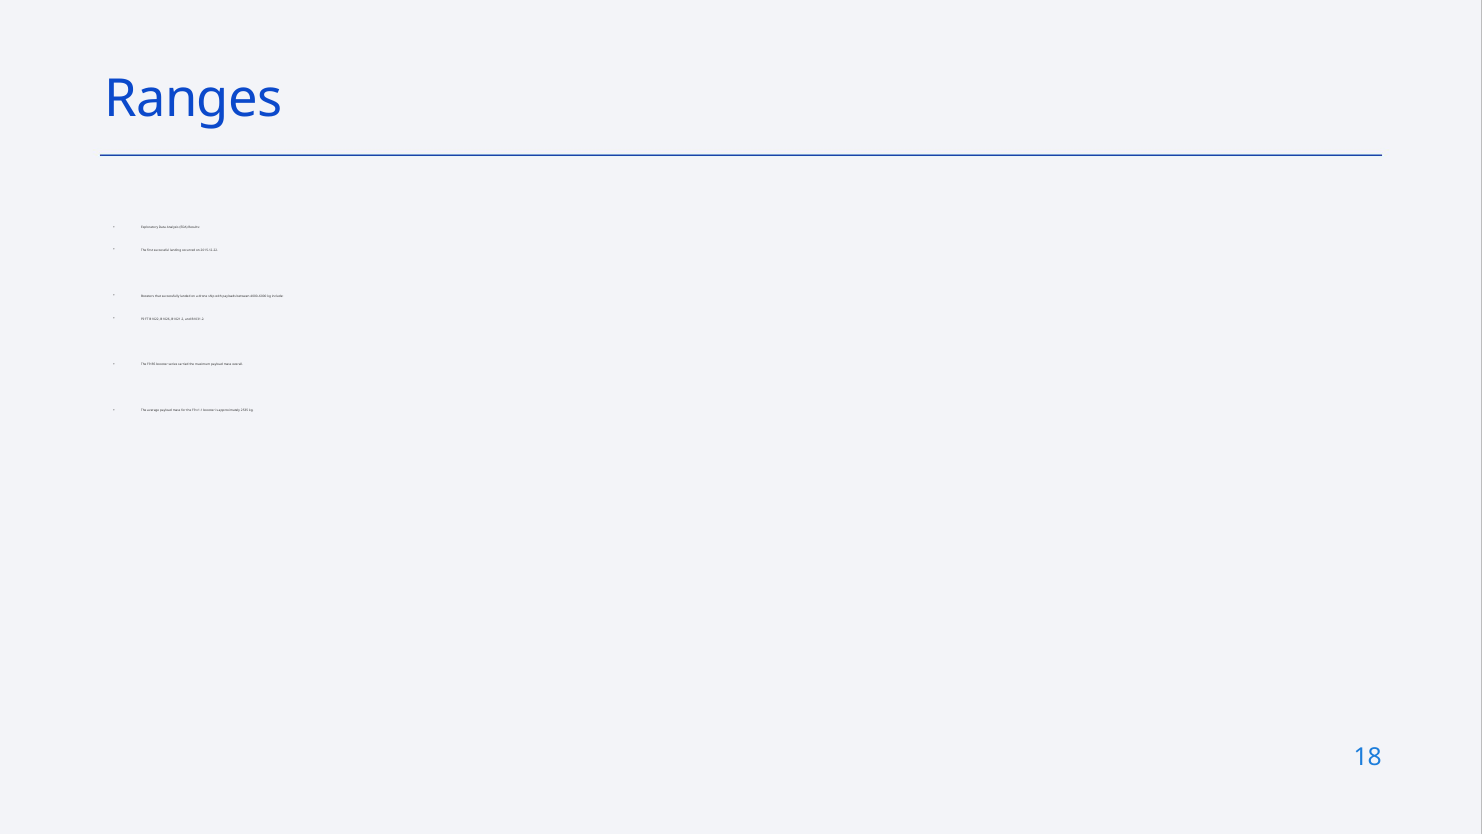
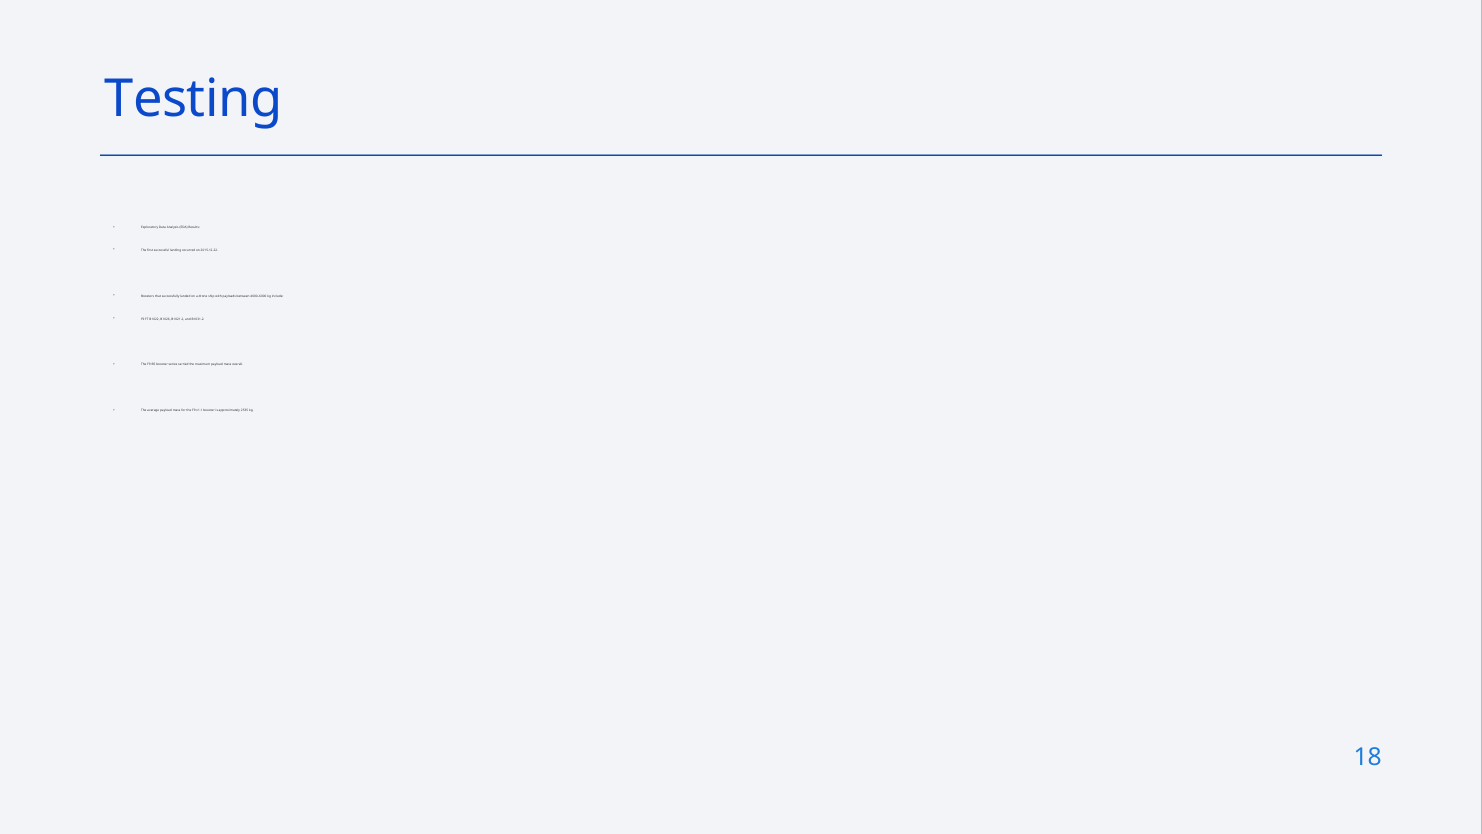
Ranges: Ranges -> Testing (193, 99)
